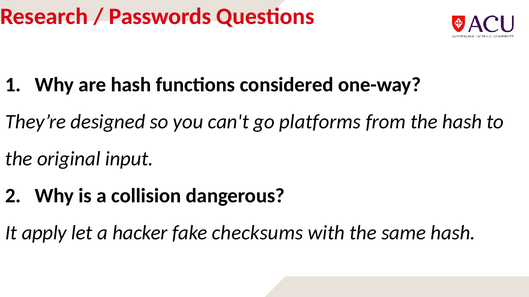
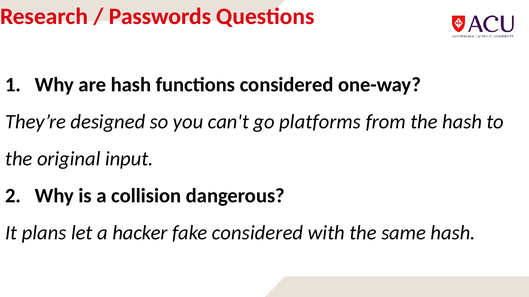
apply: apply -> plans (44, 233)
fake checksums: checksums -> considered (258, 233)
